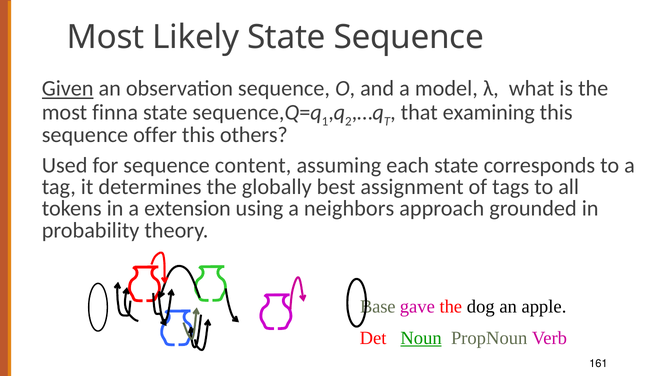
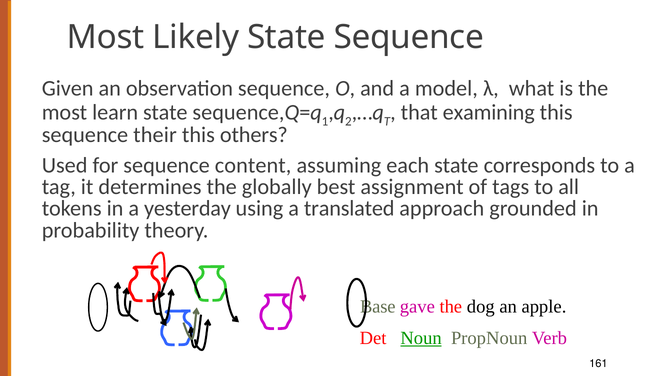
Given underline: present -> none (68, 88)
finna: finna -> learn (115, 113)
offer: offer -> their (155, 135)
extension: extension -> yesterday (188, 208)
neighbors: neighbors -> translated (349, 208)
